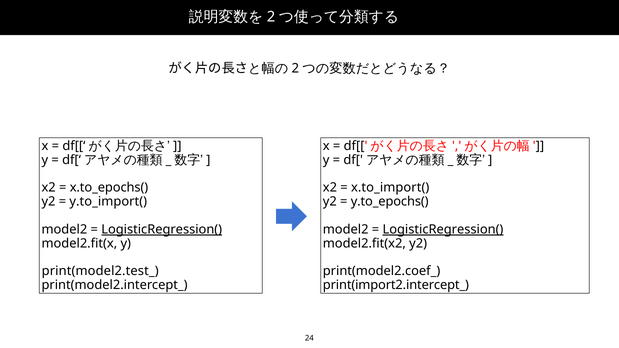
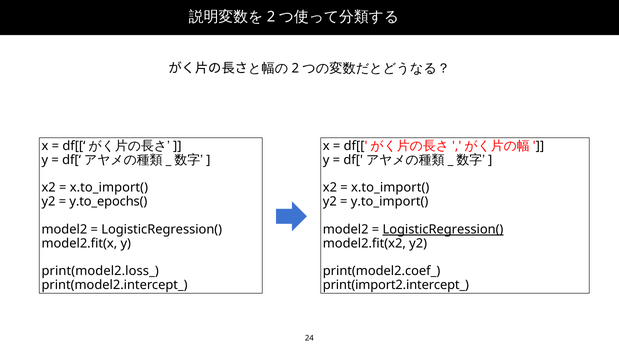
x.to_epochs(: x.to_epochs( -> x.to_import( (109, 188)
y.to_import(: y.to_import( -> y.to_epochs( (108, 202)
y.to_epochs(: y.to_epochs( -> y.to_import( (390, 202)
LogisticRegression( underline: present -> none (162, 229)
print(model2.test_: print(model2.test_ -> print(model2.loss_ (100, 271)
